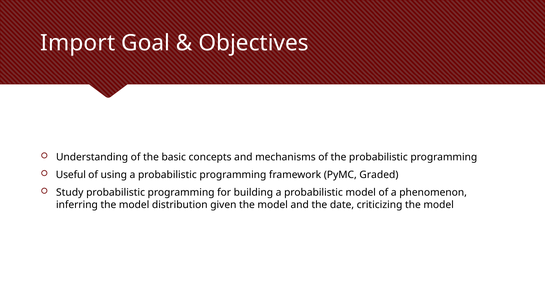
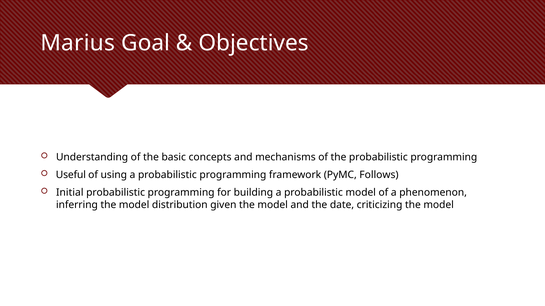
Import: Import -> Marius (78, 43)
Graded: Graded -> Follows (379, 175)
Study: Study -> Initial (70, 193)
